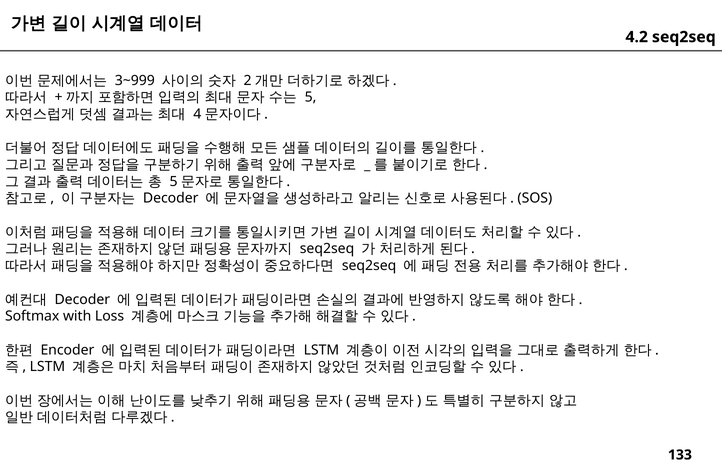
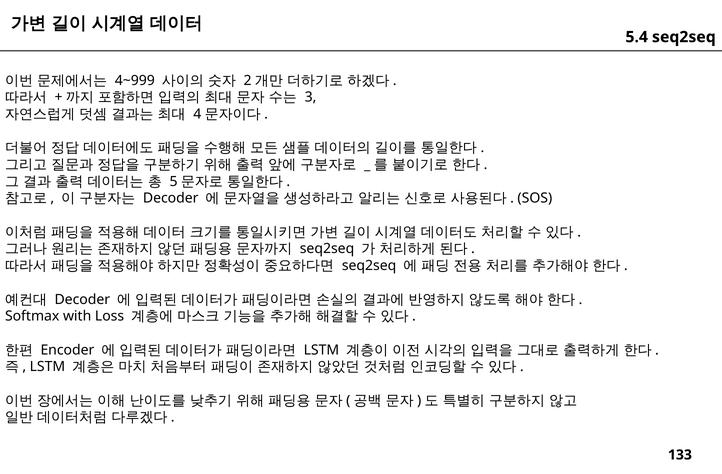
4.2: 4.2 -> 5.4 (637, 37)
3~999: 3~999 -> 4~999 (135, 80)
5: 5 -> 3 (311, 97)
